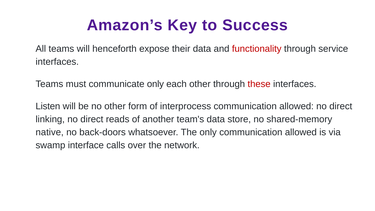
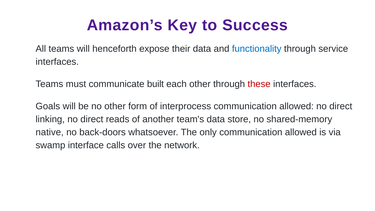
functionality colour: red -> blue (257, 49)
communicate only: only -> built (155, 84)
Listen: Listen -> Goals (48, 106)
